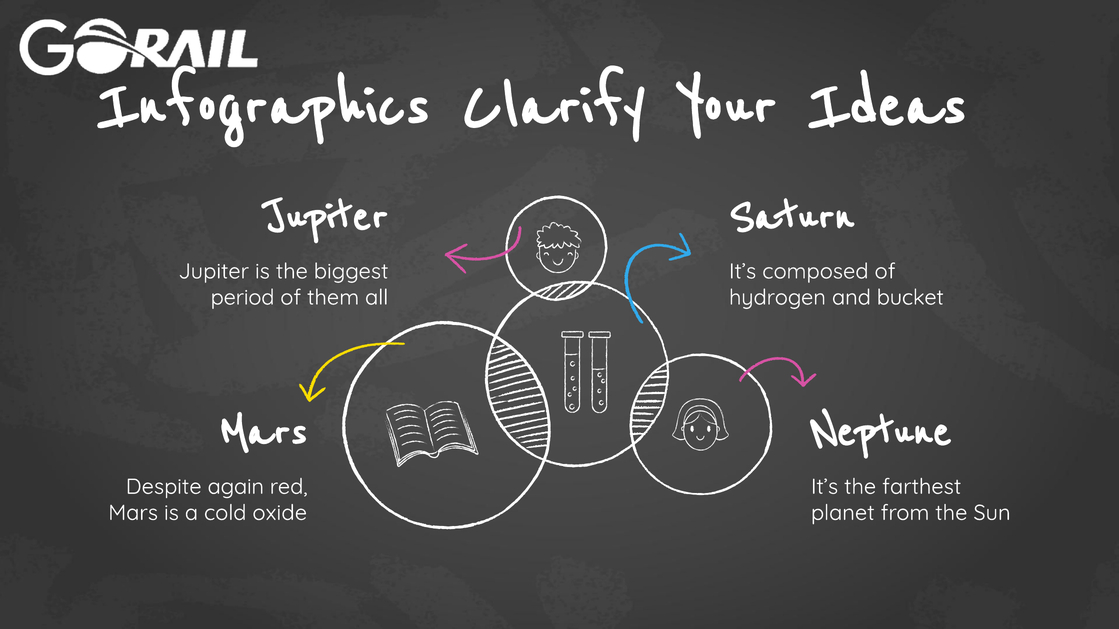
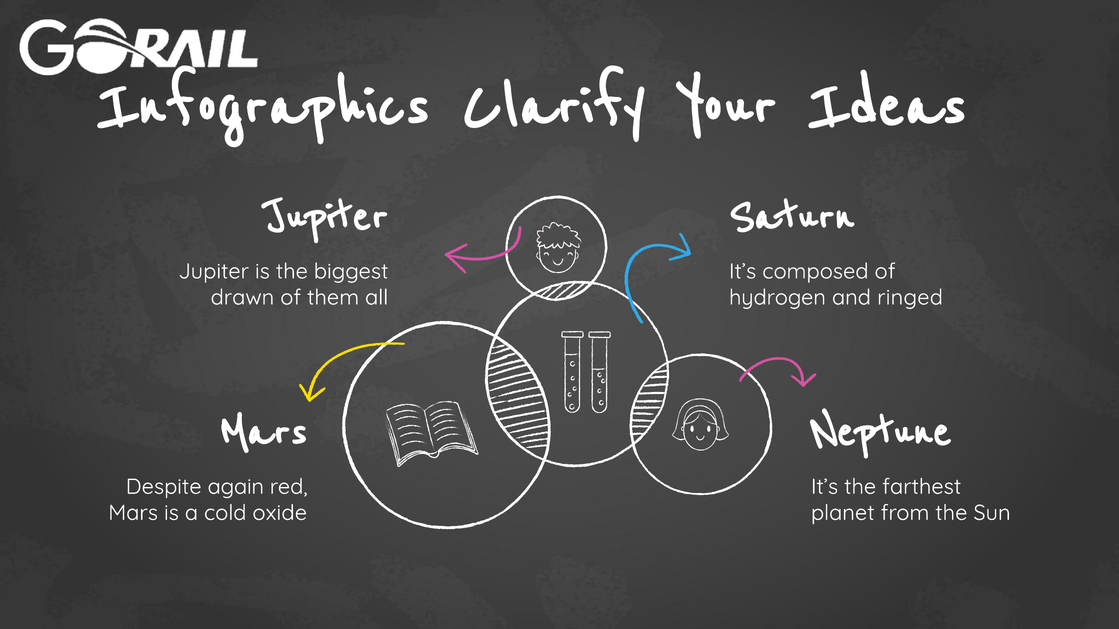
period: period -> drawn (242, 298)
bucket: bucket -> ringed (910, 298)
